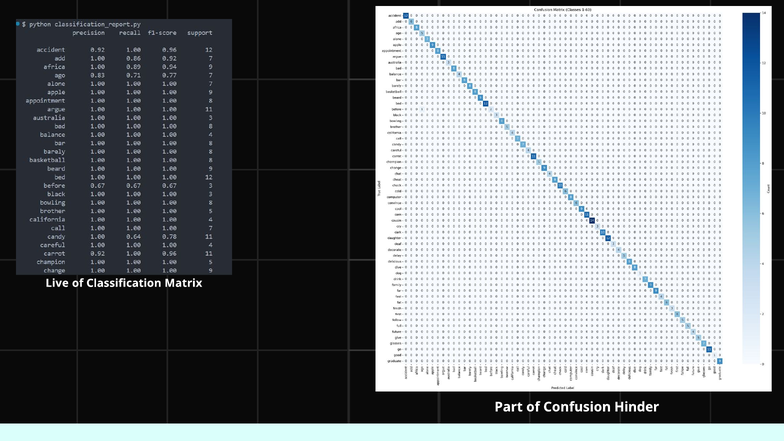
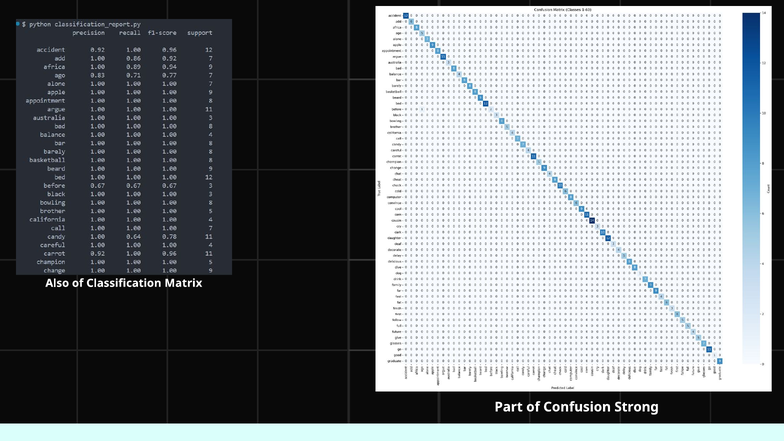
Live: Live -> Also (57, 283)
Hinder: Hinder -> Strong (637, 407)
